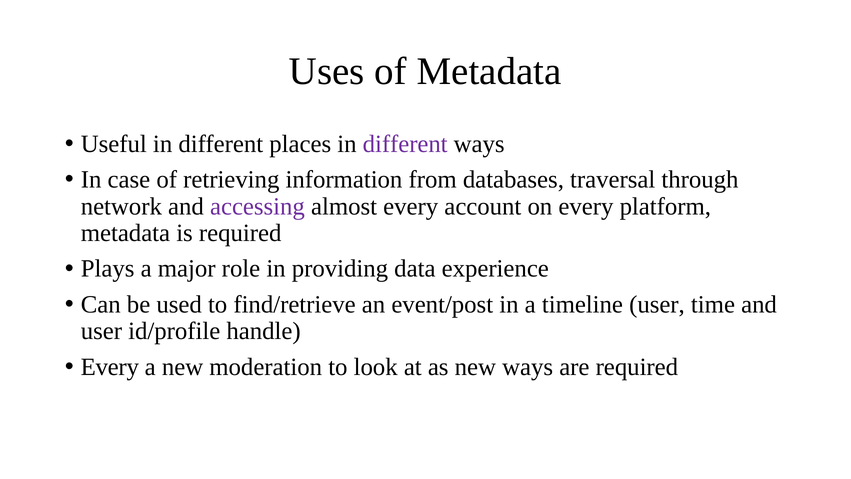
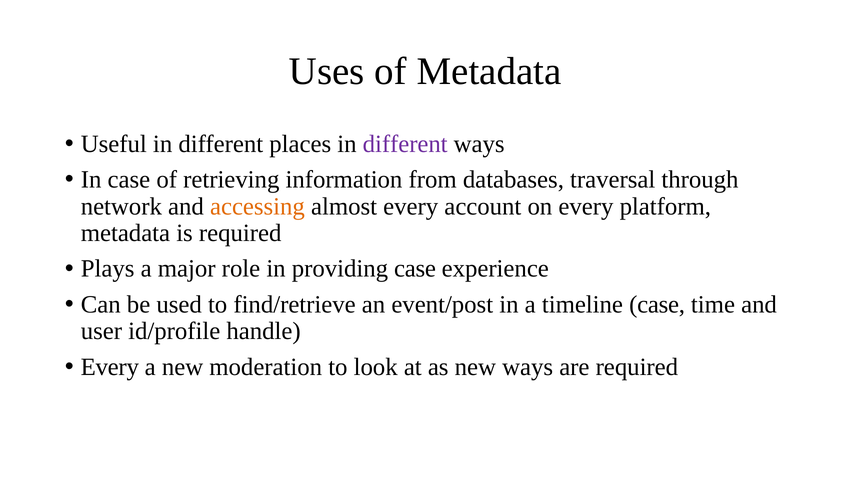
accessing colour: purple -> orange (257, 206)
providing data: data -> case (415, 269)
timeline user: user -> case (657, 304)
